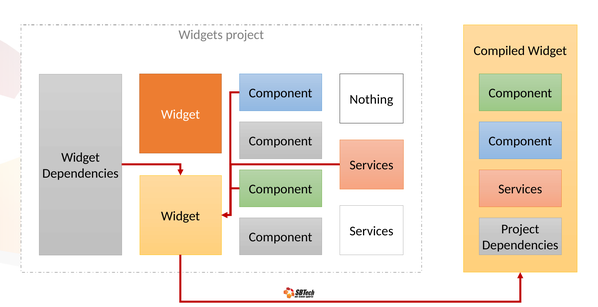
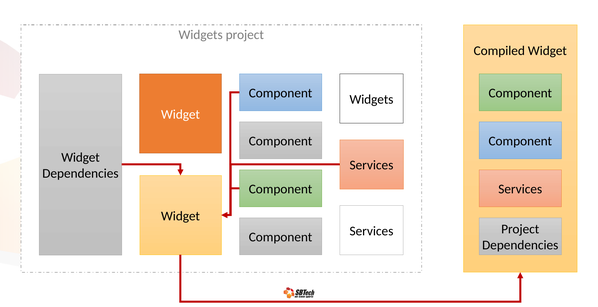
Nothing: Nothing -> Widgets (371, 100)
